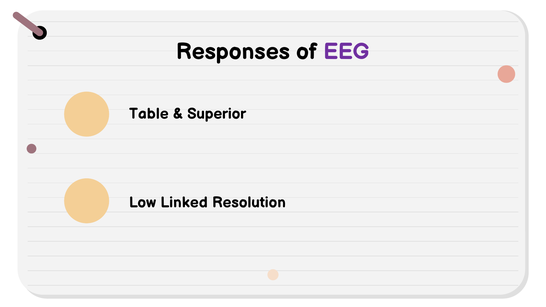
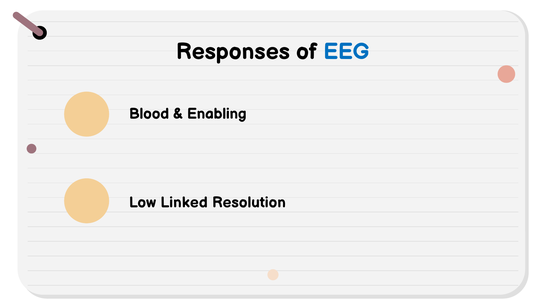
EEG colour: purple -> blue (347, 52)
Table: Table -> Blood (149, 114)
Superior: Superior -> Enabling (217, 114)
